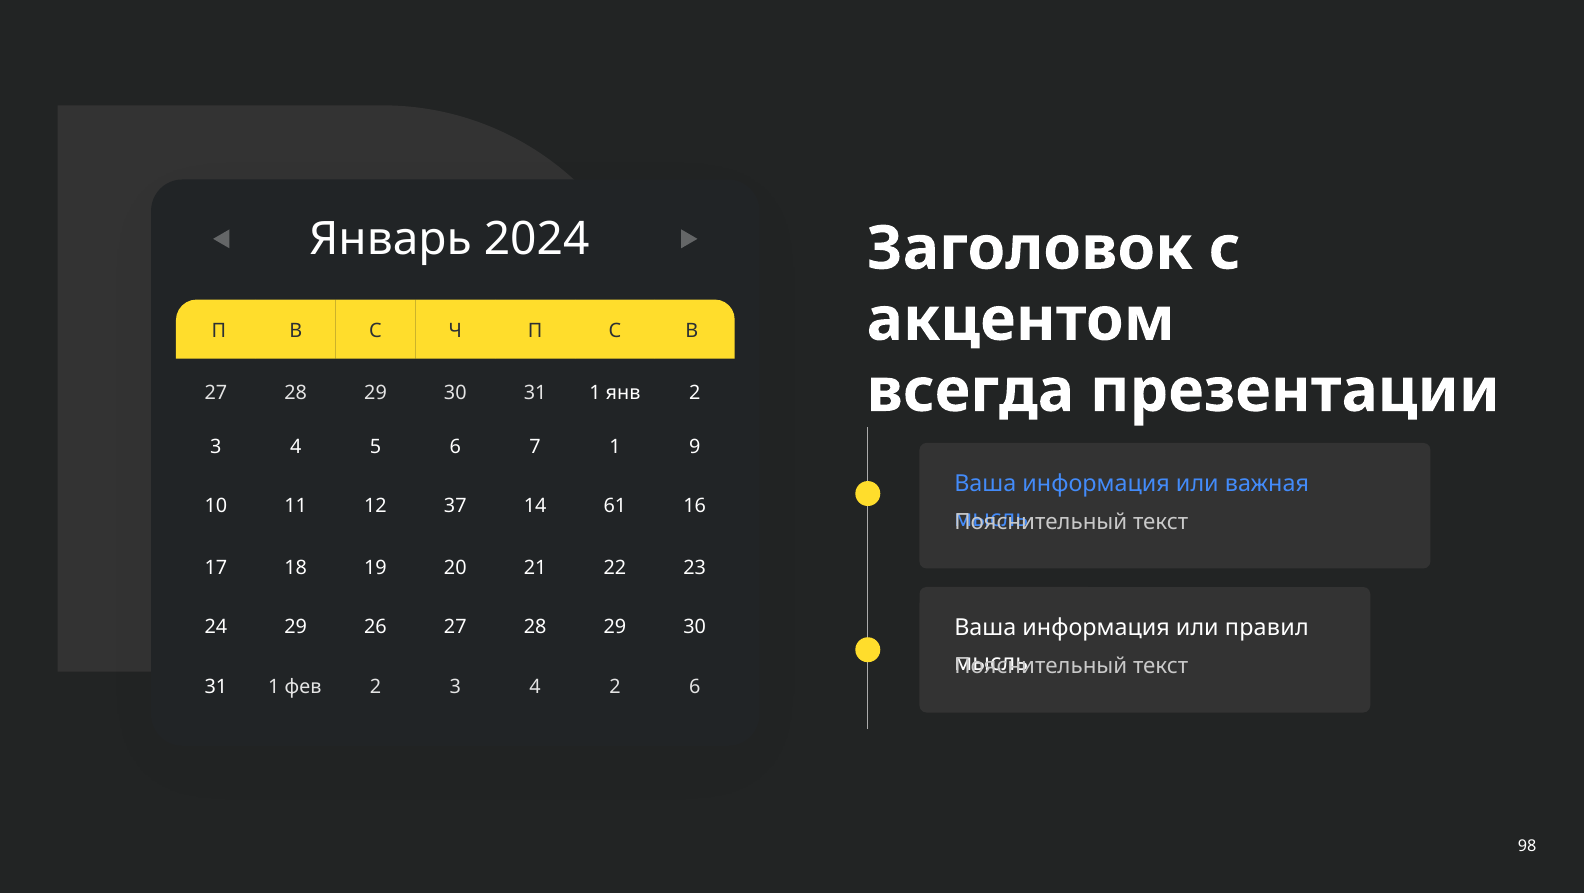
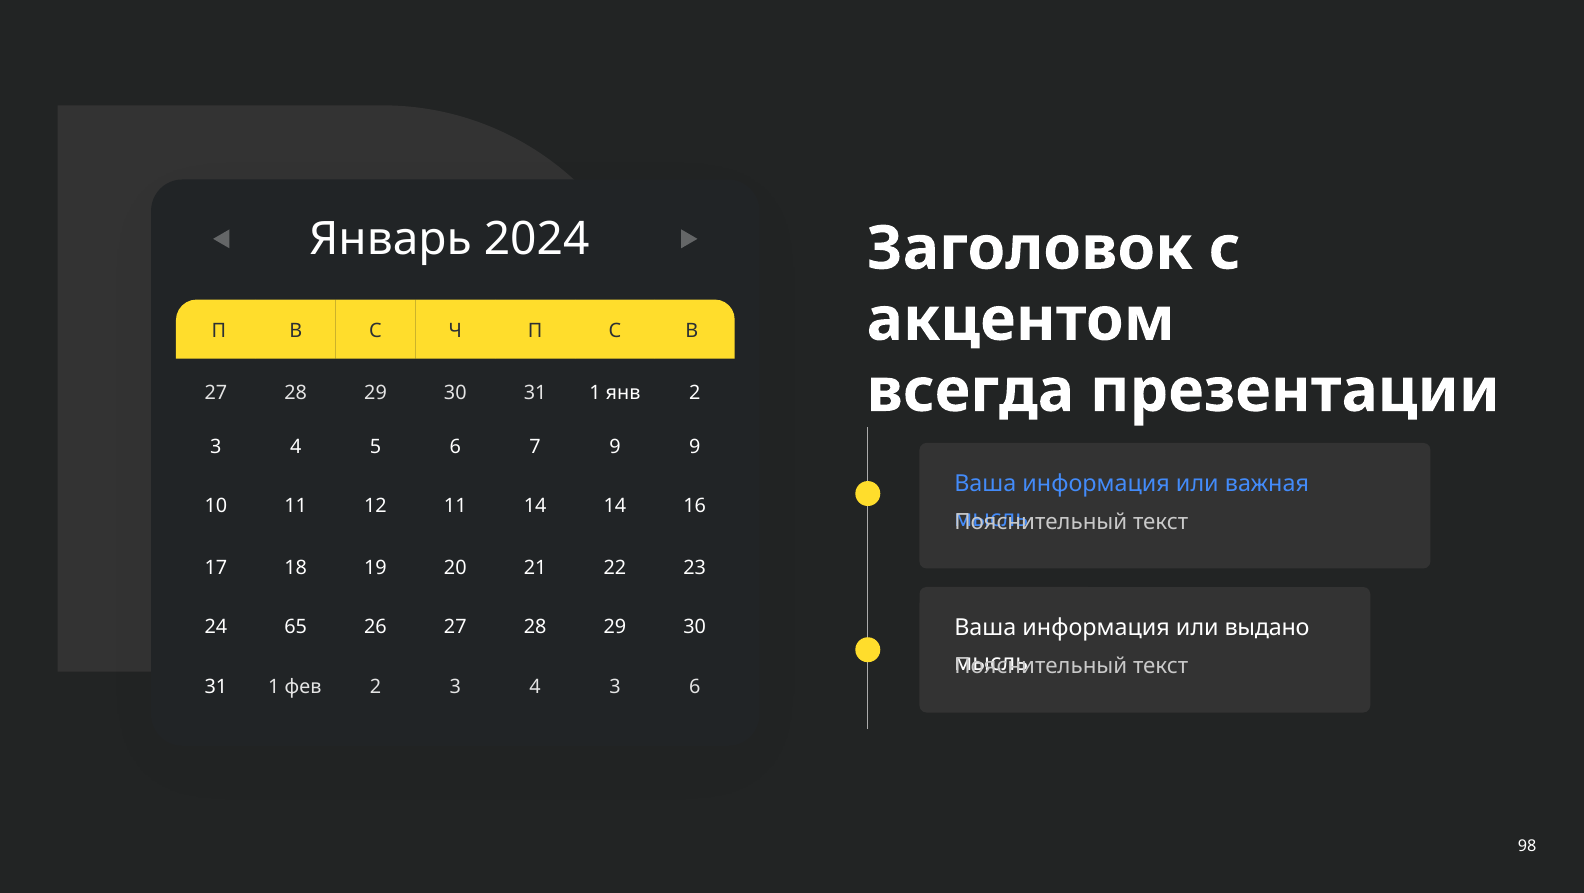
7 1: 1 -> 9 (615, 447)
12 37: 37 -> 11 (455, 506)
14 61: 61 -> 14 (615, 506)
24 29: 29 -> 65 (296, 627)
правил: правил -> выдано (1267, 628)
4 2: 2 -> 3 (615, 687)
